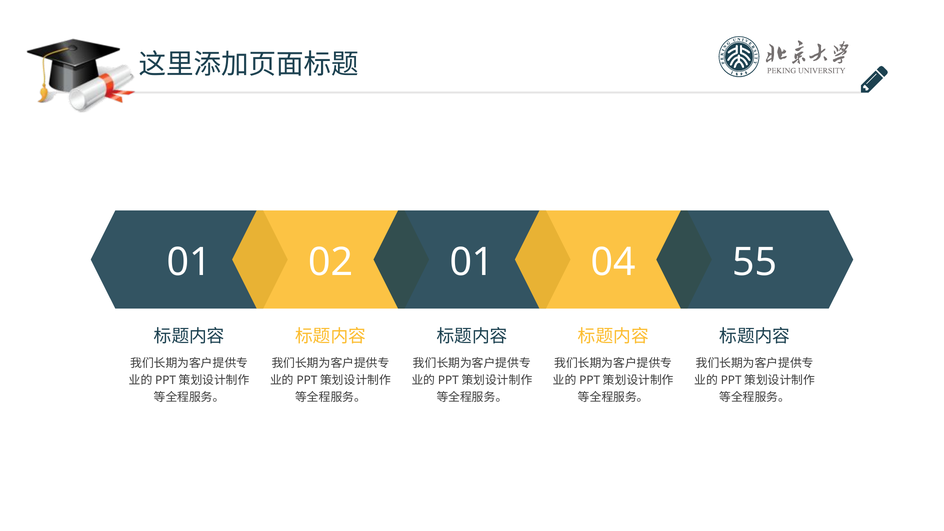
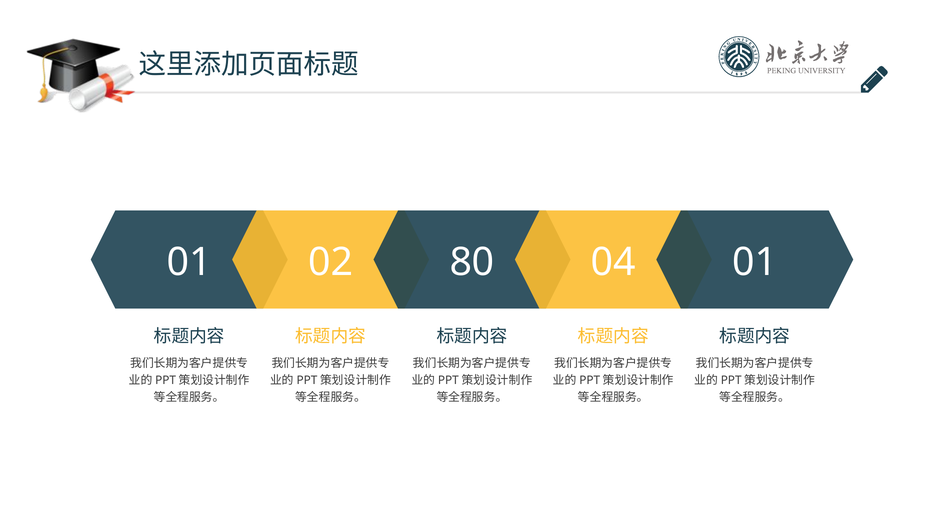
02 01: 01 -> 80 (472, 262)
04 55: 55 -> 01 (755, 262)
